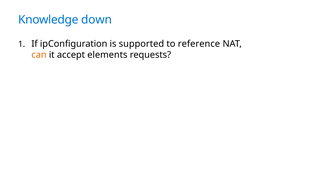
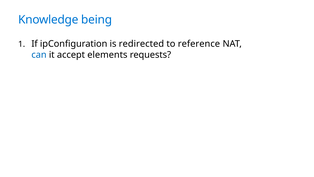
down: down -> being (97, 20)
supported: supported -> redirected (141, 44)
can colour: orange -> blue (39, 55)
